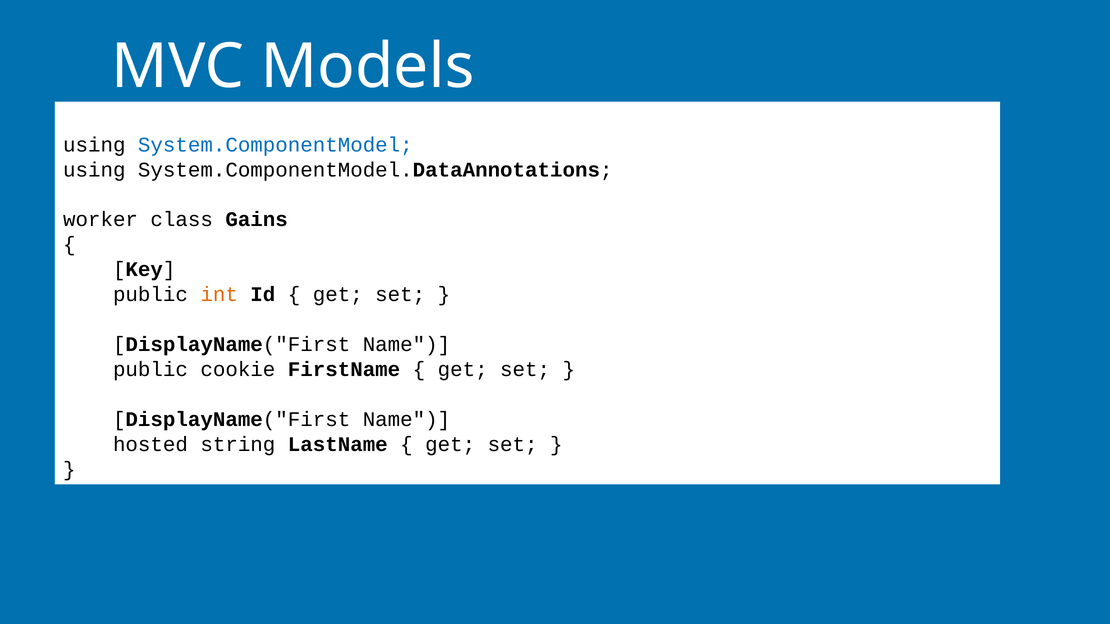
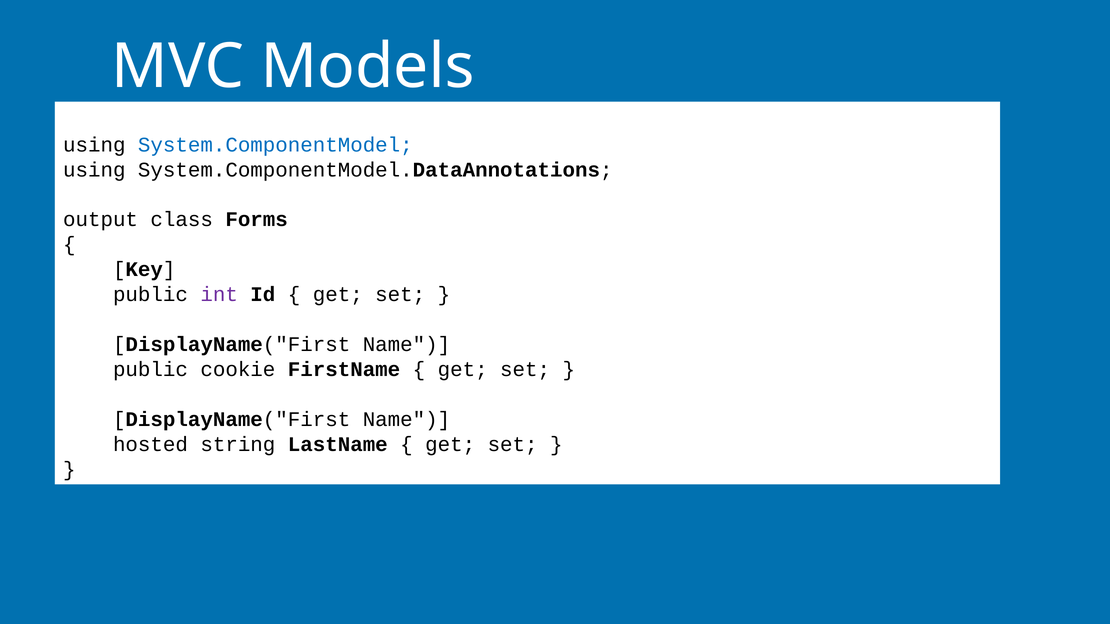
worker: worker -> output (101, 220)
Gains: Gains -> Forms (257, 220)
int colour: orange -> purple (219, 295)
